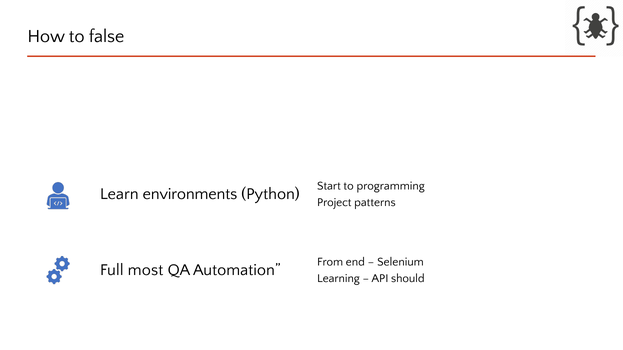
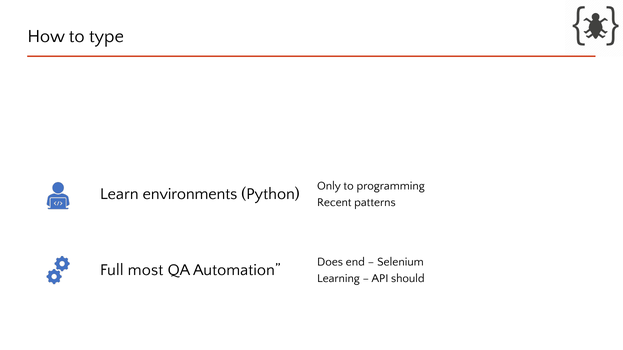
false: false -> type (106, 36)
Start: Start -> Only (329, 186)
Project: Project -> Recent (334, 203)
From: From -> Does (330, 262)
